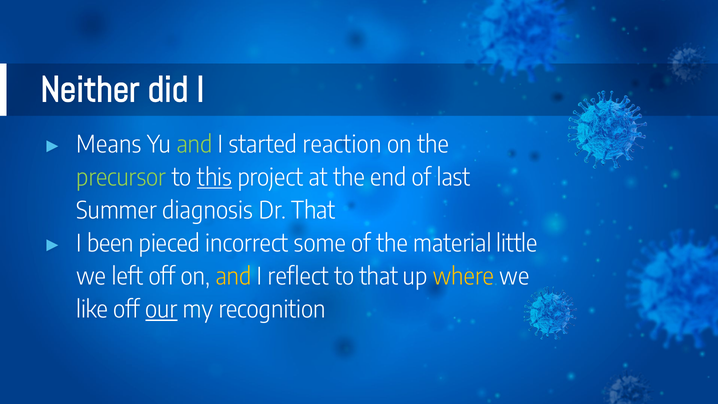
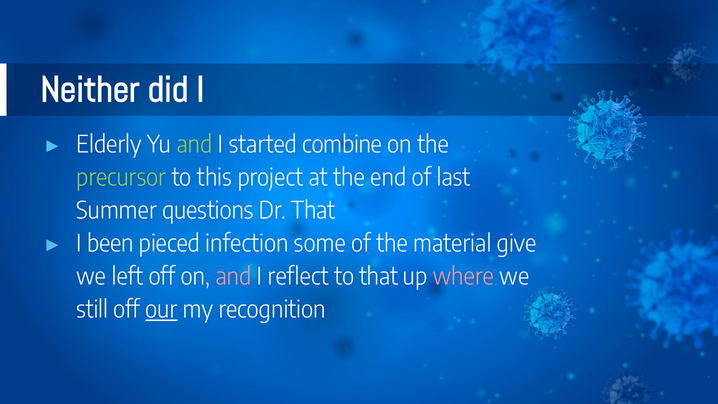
Means: Means -> Elderly (109, 145)
reaction: reaction -> combine (342, 145)
this underline: present -> none (215, 178)
diagnosis: diagnosis -> questions (208, 211)
incorrect: incorrect -> infection (247, 244)
little: little -> give (517, 244)
and colour: yellow -> pink (234, 277)
where colour: yellow -> pink (463, 277)
like: like -> still (92, 310)
